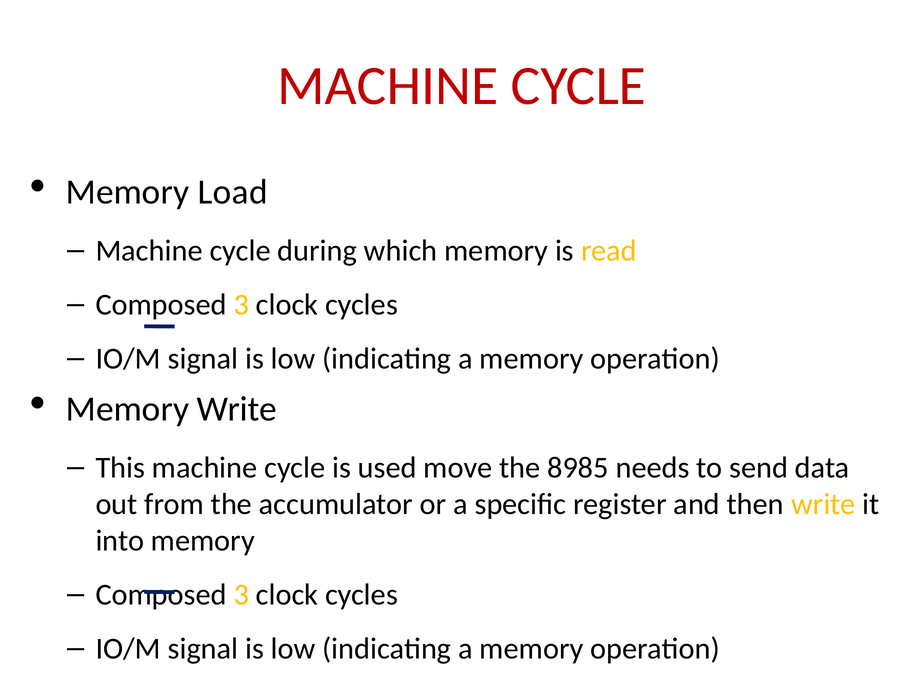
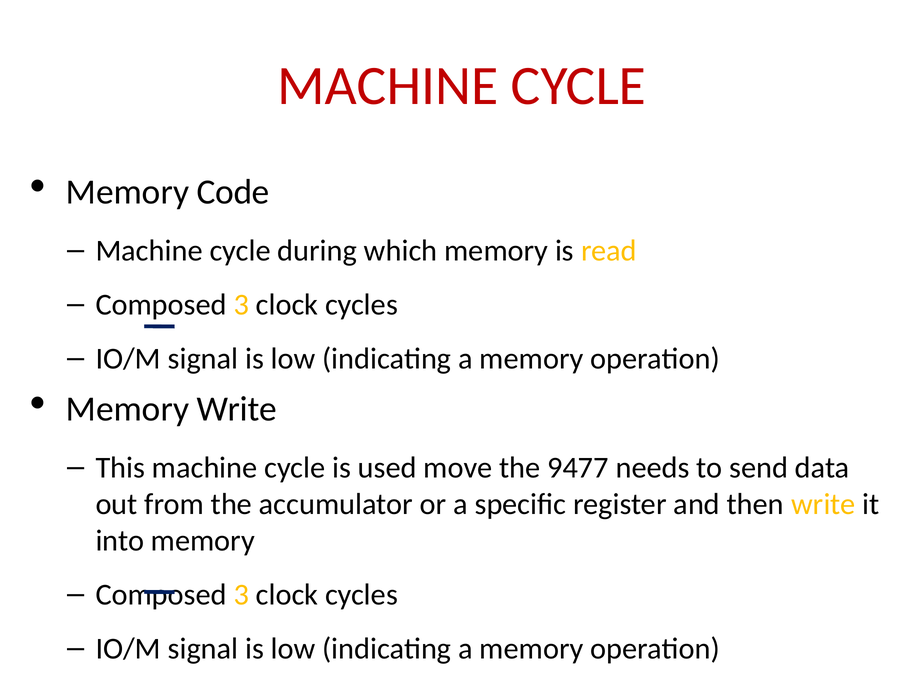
Load: Load -> Code (233, 192)
8985: 8985 -> 9477 (578, 468)
